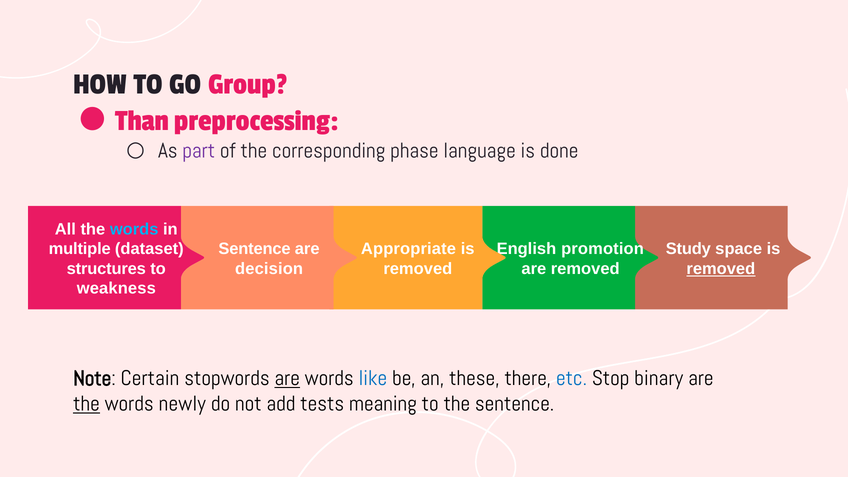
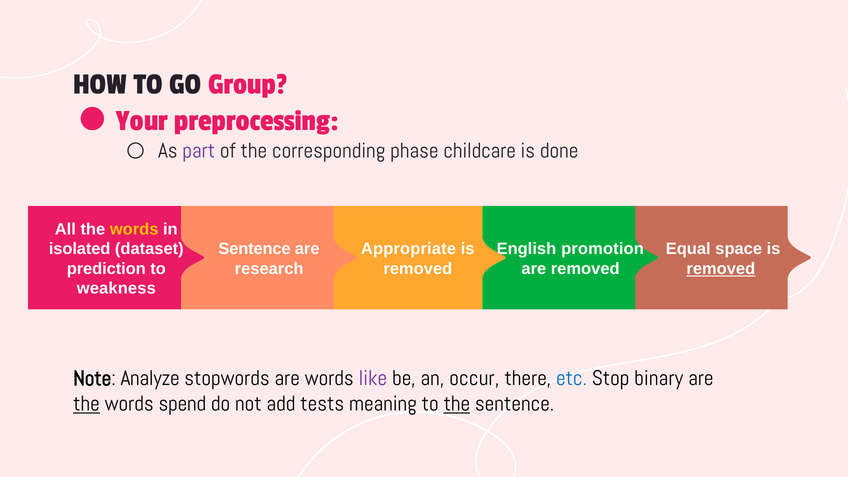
Than: Than -> Your (142, 120)
language: language -> childcare (480, 151)
words colour: light blue -> yellow (134, 229)
multiple: multiple -> isolated (80, 249)
Study: Study -> Equal (688, 249)
structures: structures -> prediction (106, 269)
decision: decision -> research (269, 269)
Certain: Certain -> Analyze (150, 378)
are underline: present -> none (287, 378)
like colour: blue -> purple (373, 378)
these: these -> occur (474, 378)
newly: newly -> spend (182, 404)
the underline: none -> present (457, 404)
